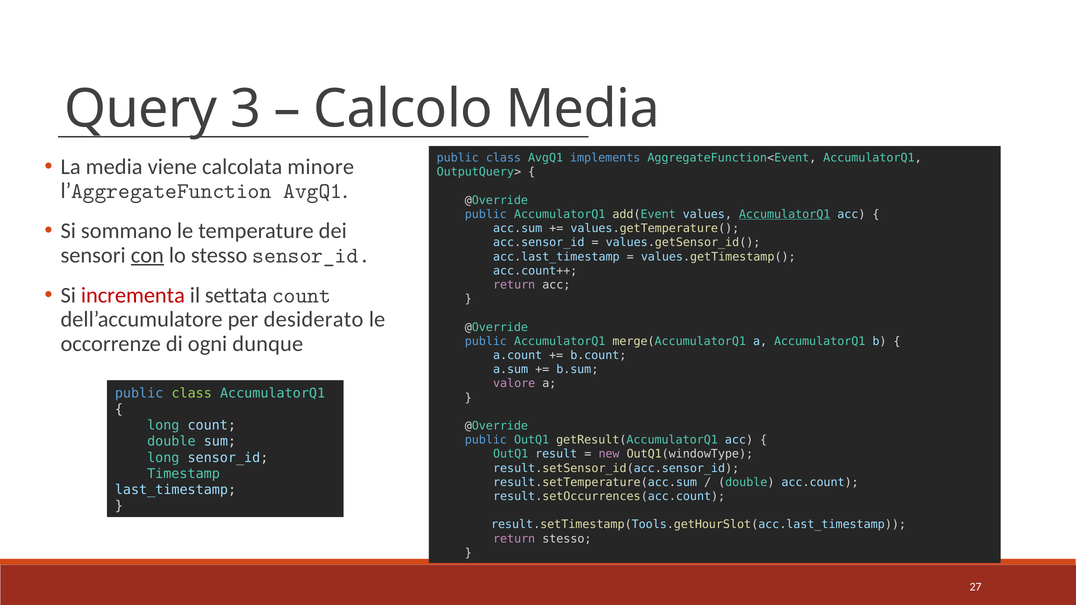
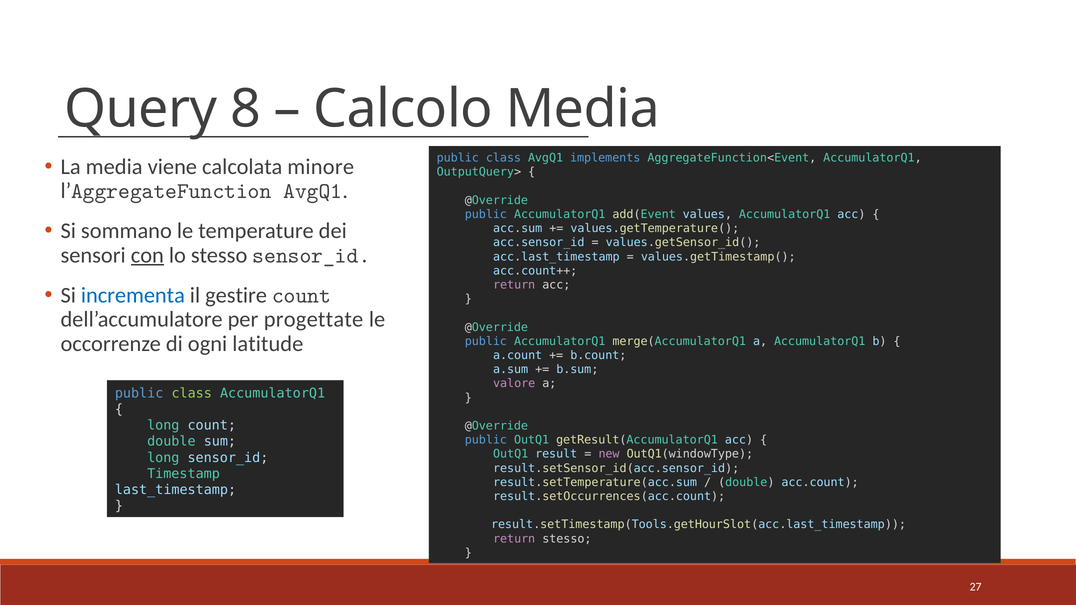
3: 3 -> 8 (246, 109)
AccumulatorQ1 underline: present -> none (785, 214)
incrementa colour: red -> blue (133, 295)
settata: settata -> gestire (236, 295)
desiderato: desiderato -> progettate (314, 320)
dunque: dunque -> latitude (268, 344)
